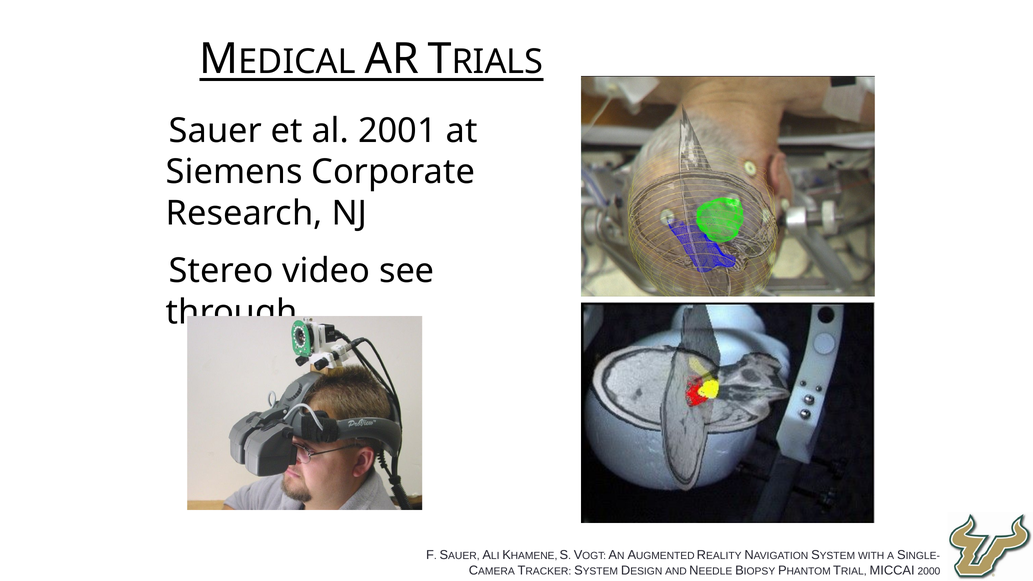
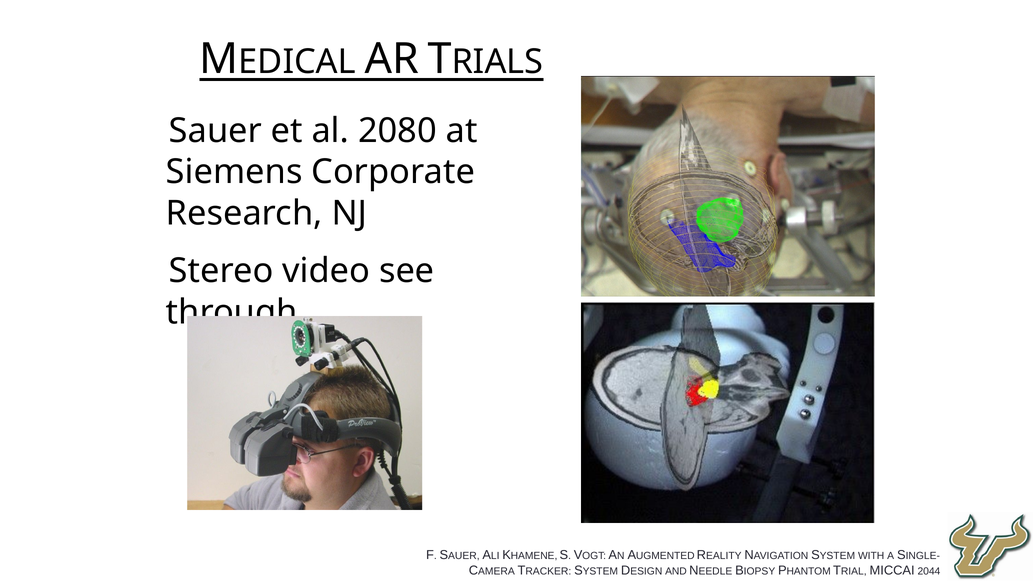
2001: 2001 -> 2080 (397, 131)
2000: 2000 -> 2044 (929, 571)
